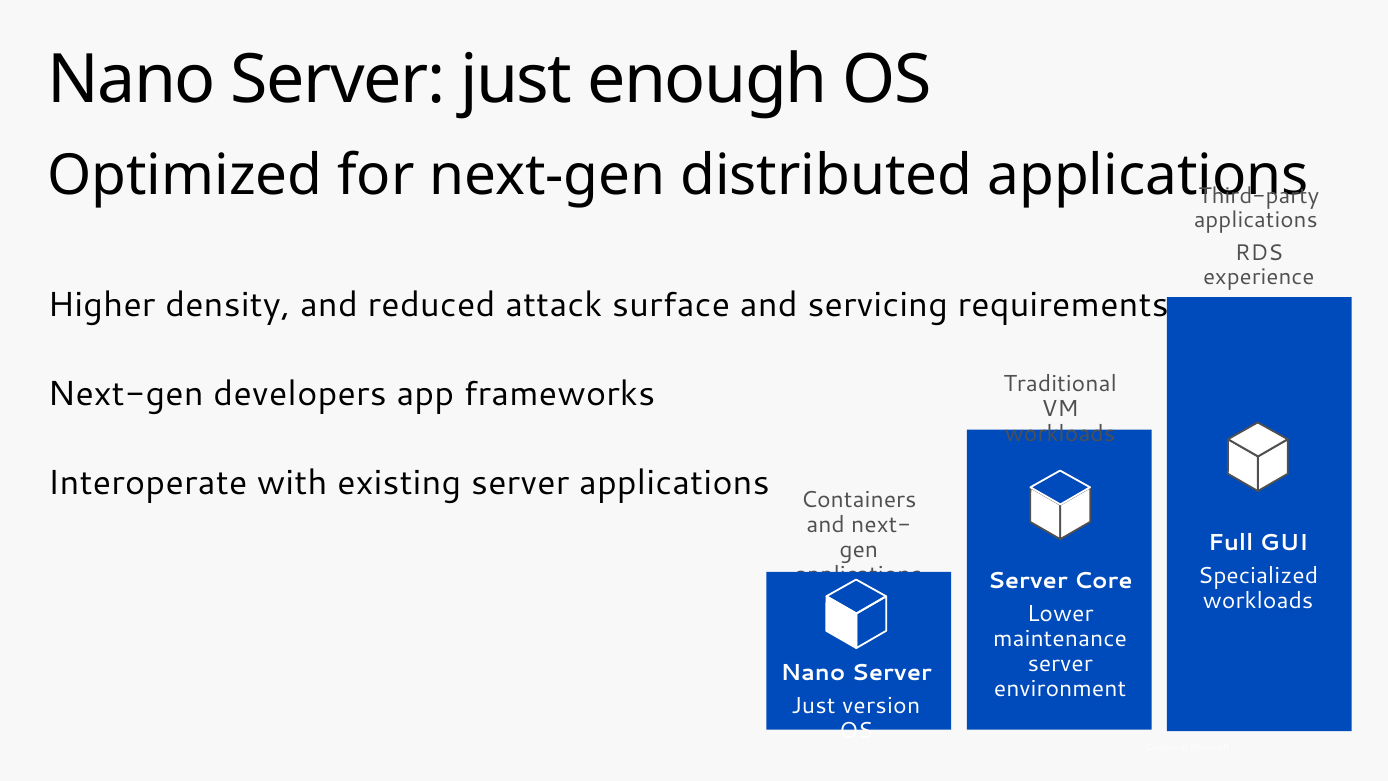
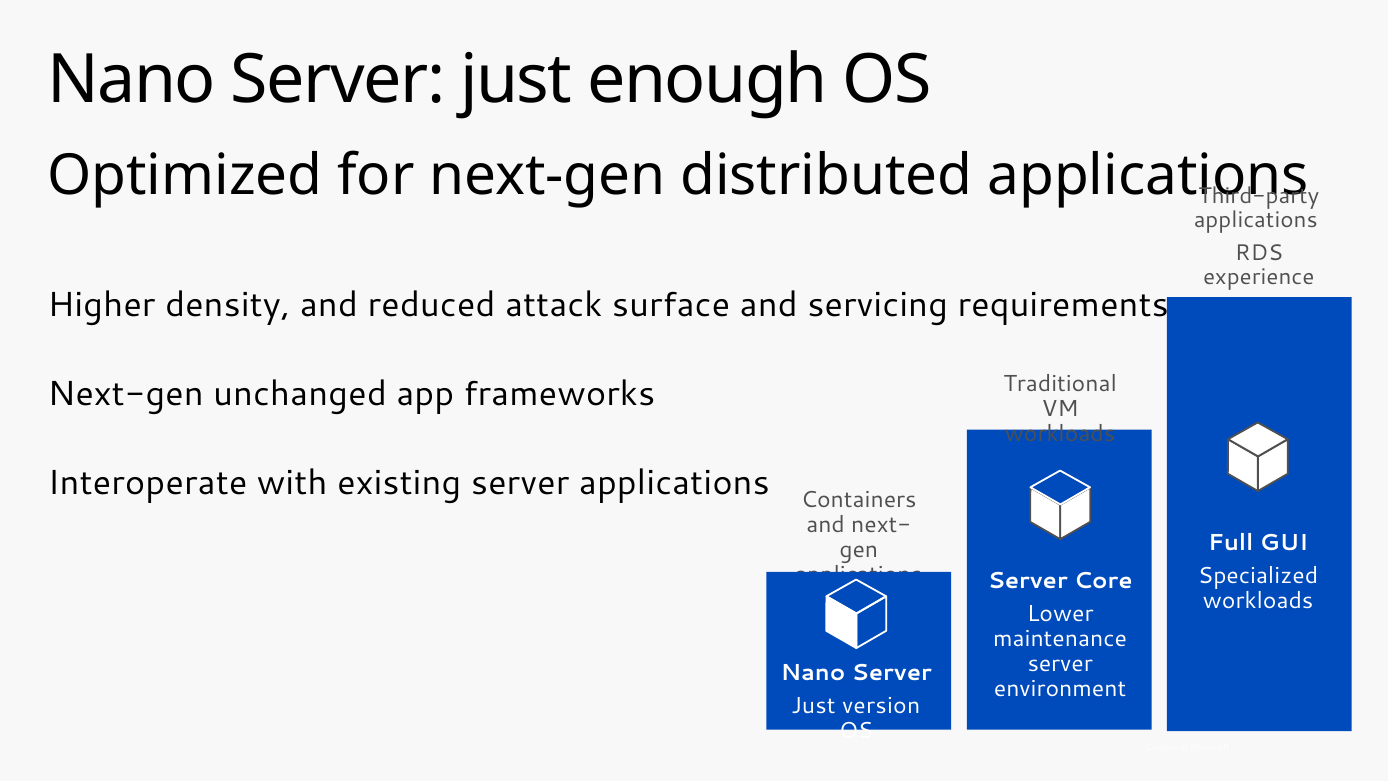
developers: developers -> unchanged (300, 394)
